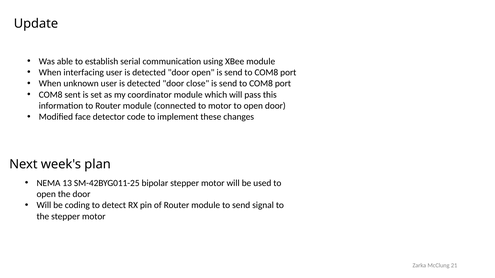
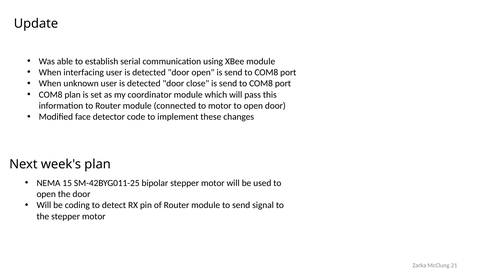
COM8 sent: sent -> plan (73, 95)
13: 13 -> 15 (67, 183)
